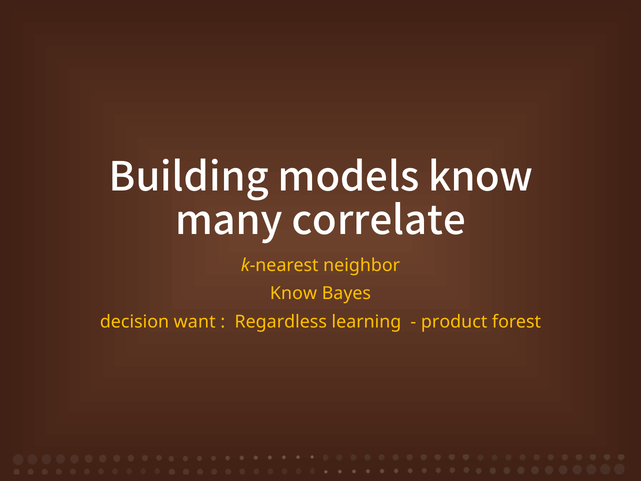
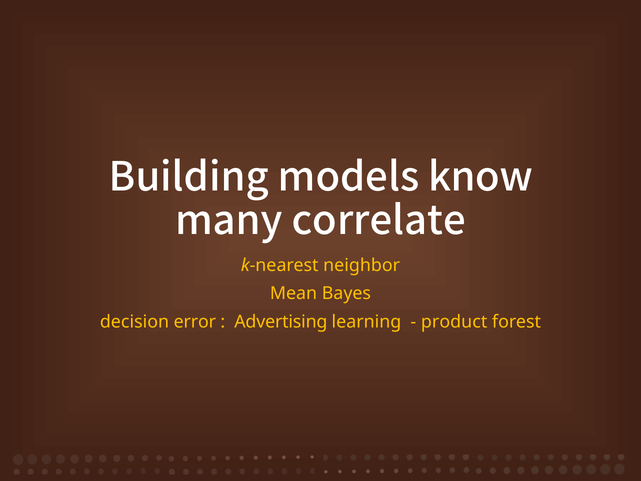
Know: Know -> Mean (294, 293)
want: want -> error (195, 322)
Regardless: Regardless -> Advertising (281, 322)
